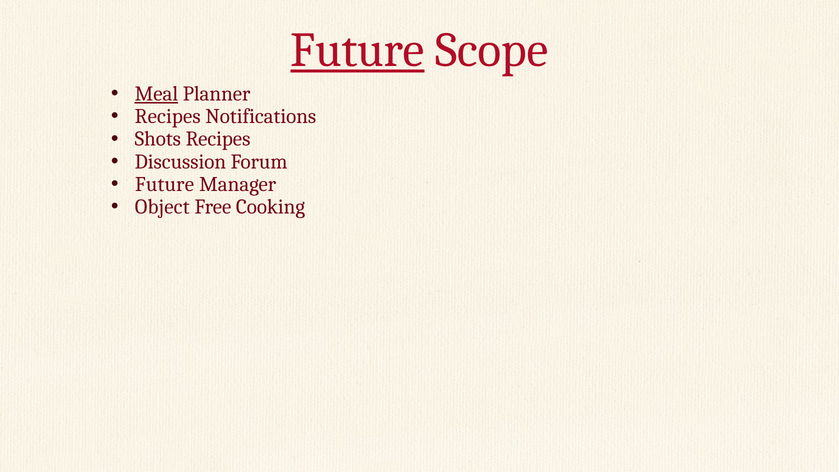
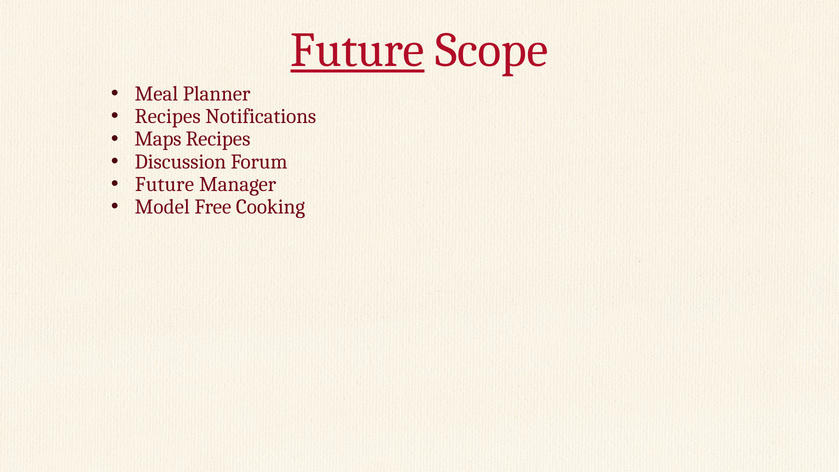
Meal underline: present -> none (156, 94)
Shots: Shots -> Maps (158, 139)
Object: Object -> Model (162, 207)
